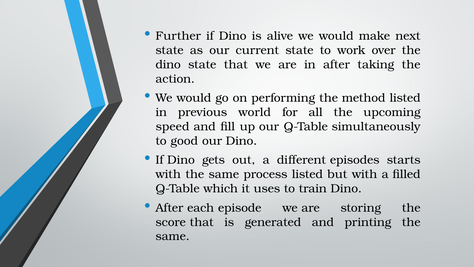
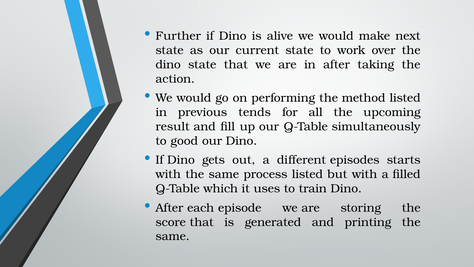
world: world -> tends (255, 112)
speed: speed -> result (173, 126)
